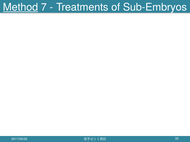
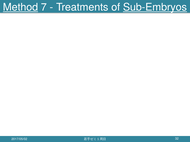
Sub-Embryos underline: none -> present (155, 7)
